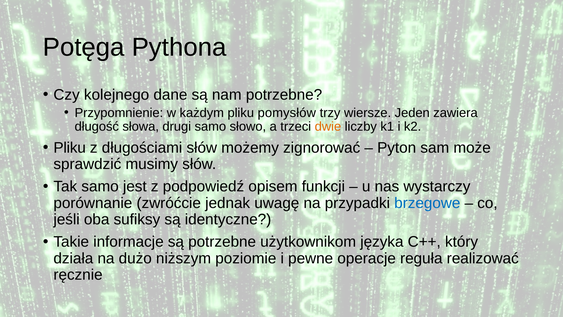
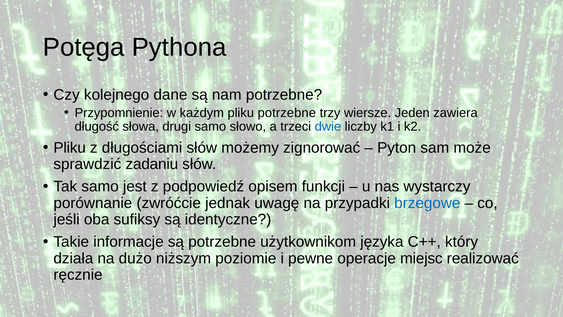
pliku pomysłów: pomysłów -> potrzebne (287, 113)
dwie colour: orange -> blue (328, 127)
musimy: musimy -> zadaniu (152, 164)
reguła: reguła -> miejsc (421, 258)
